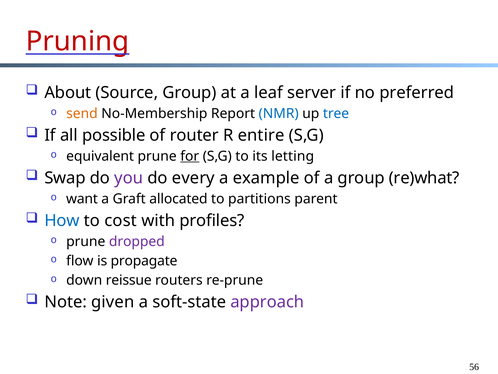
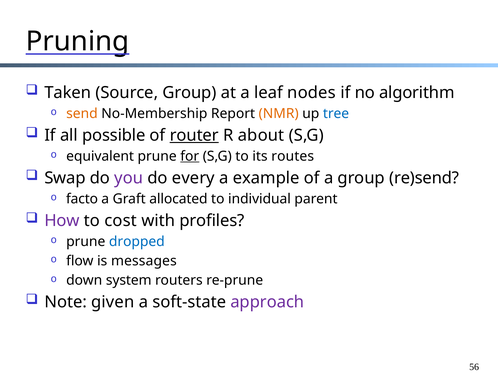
Pruning colour: red -> black (77, 41)
About: About -> Taken (68, 92)
server: server -> nodes (311, 92)
preferred: preferred -> algorithm (417, 92)
NMR colour: blue -> orange (279, 113)
router underline: none -> present (194, 135)
entire: entire -> about (261, 135)
letting: letting -> routes (293, 156)
re)what: re)what -> re)send (424, 178)
want: want -> facto (82, 199)
partitions: partitions -> individual (259, 199)
How colour: blue -> purple (62, 220)
dropped colour: purple -> blue (137, 241)
propagate: propagate -> messages (144, 260)
reissue: reissue -> system (129, 280)
